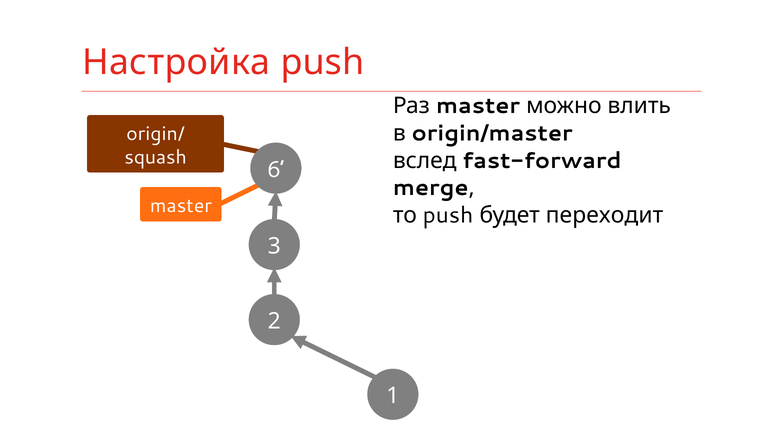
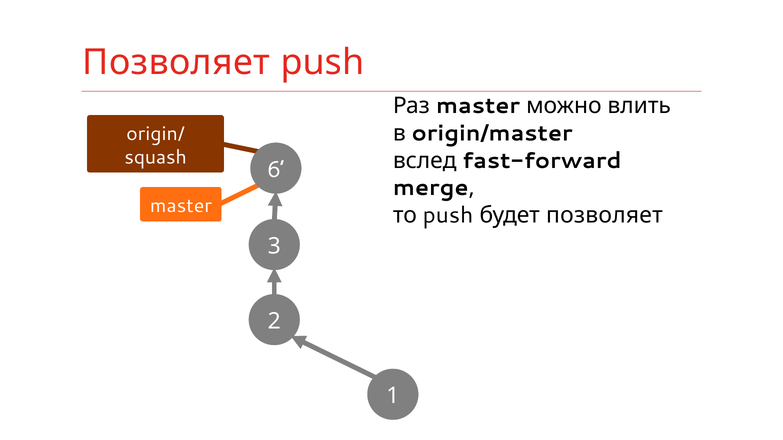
Настройка: Настройка -> Позволяет (176, 62)
будет переходит: переходит -> позволяет (604, 215)
